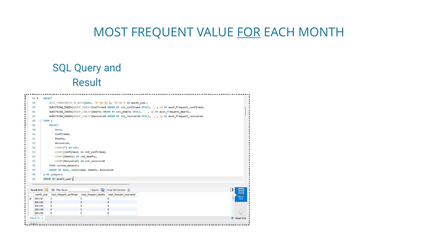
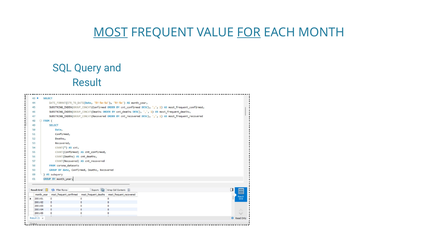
MOST underline: none -> present (111, 32)
